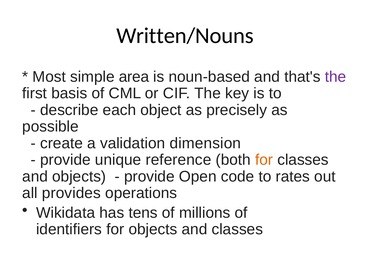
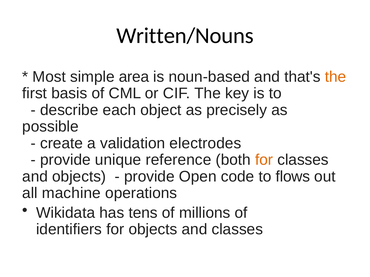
the colour: purple -> orange (336, 77)
dimension: dimension -> electrodes (205, 144)
rates: rates -> flows (293, 177)
provides: provides -> machine (71, 193)
